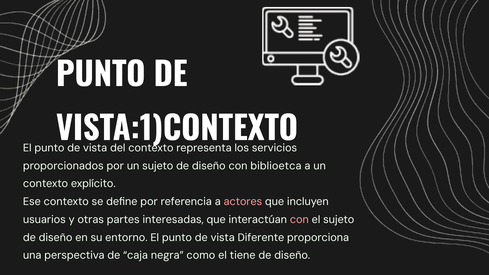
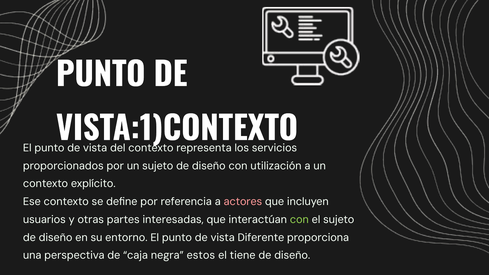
biblioetca: biblioetca -> utilización (276, 166)
con colour: pink -> light green (299, 220)
como: como -> estos (201, 255)
